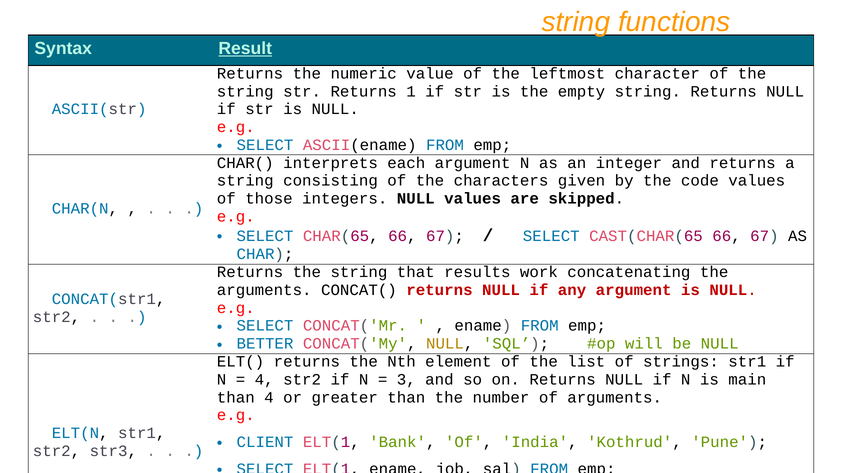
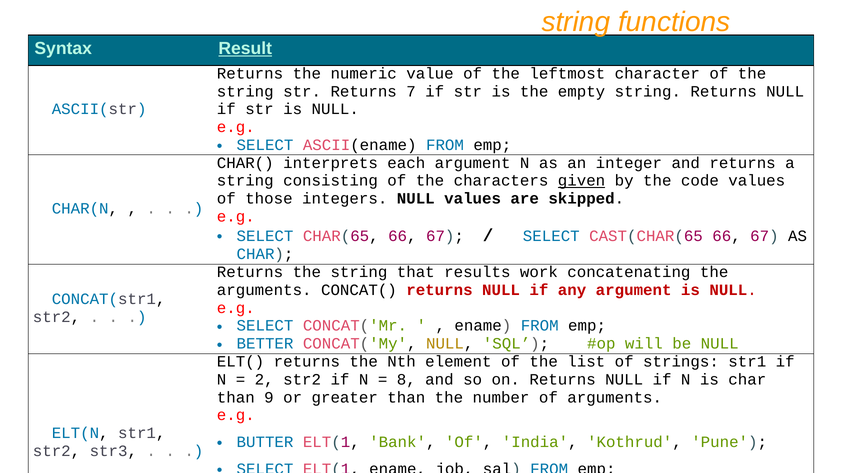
1: 1 -> 7 (411, 91)
given underline: none -> present (582, 181)
4: 4 -> 2 (264, 380)
3: 3 -> 8 (406, 380)
is main: main -> char (747, 380)
than 4: 4 -> 9 (269, 398)
CLIENT: CLIENT -> BUTTER (265, 443)
